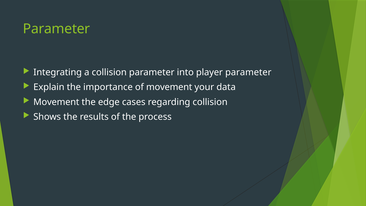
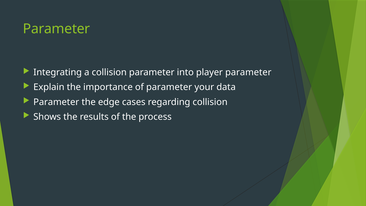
of movement: movement -> parameter (169, 87)
Movement: Movement -> Parameter (56, 102)
